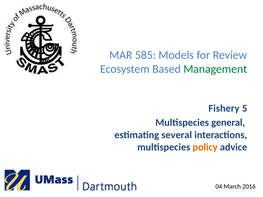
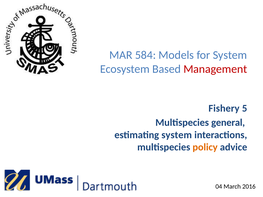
585: 585 -> 584 (145, 55)
for Review: Review -> System (230, 55)
Management colour: green -> red (215, 69)
estimating several: several -> system (177, 135)
